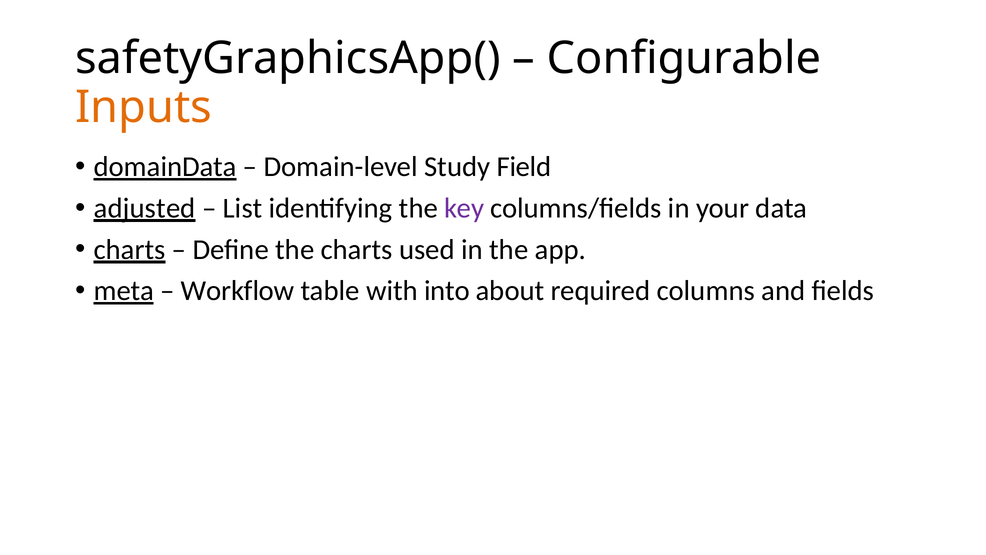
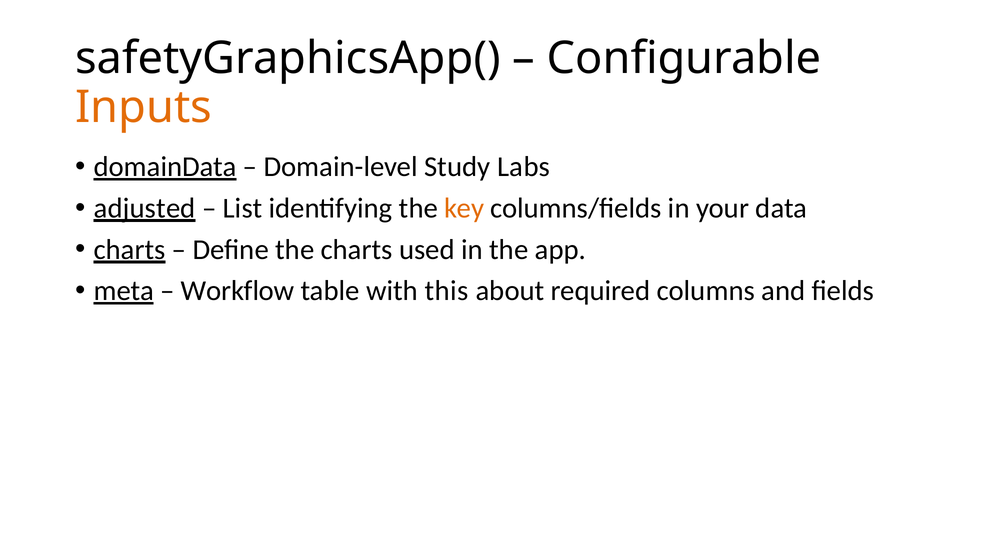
Field: Field -> Labs (524, 167)
key colour: purple -> orange (464, 208)
into: into -> this (447, 291)
